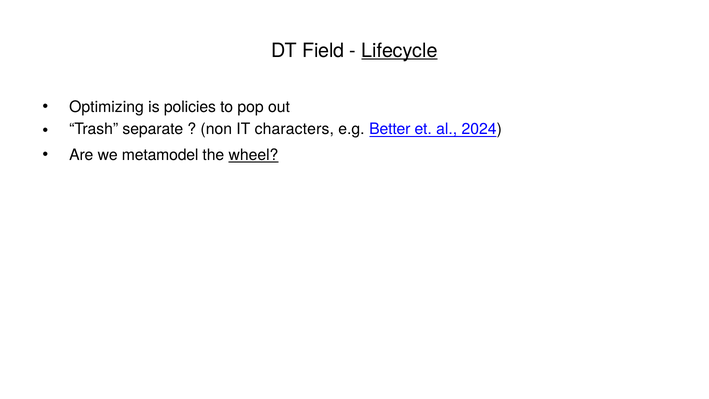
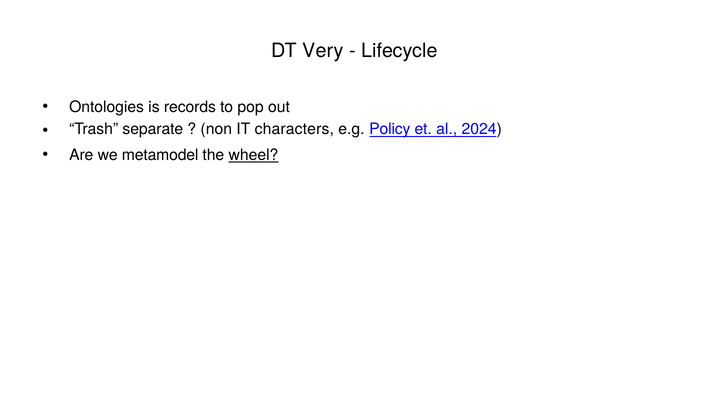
Field: Field -> Very (323, 51)
Lifecycle underline: present -> none (399, 51)
Optimizing: Optimizing -> Ontologies (107, 107)
policies: policies -> records (190, 107)
Better: Better -> Policy (390, 129)
